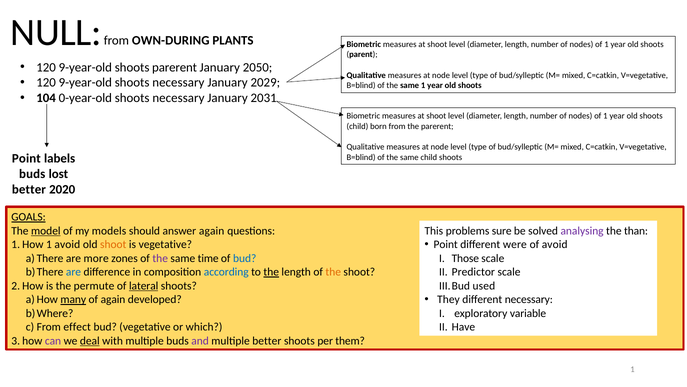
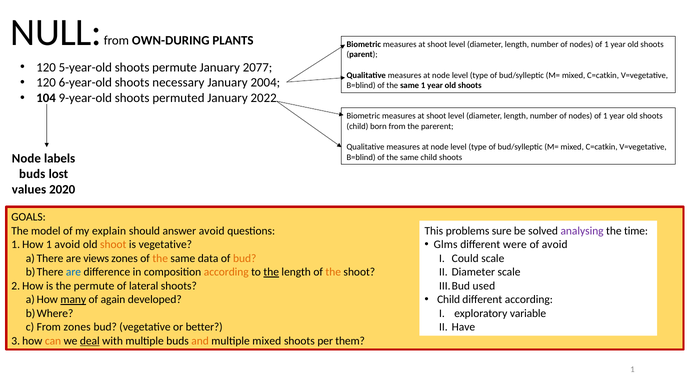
9-year-old: 9-year-old -> 5-year-old (85, 67)
shoots parerent: parerent -> permute (175, 67)
2050: 2050 -> 2077 (258, 67)
9-year-old: 9-year-old -> 6-year-old (85, 83)
2029: 2029 -> 2004 (265, 83)
0-year-old: 0-year-old -> 9-year-old (85, 98)
necessary: necessary -> permuted (178, 98)
2031: 2031 -> 2022 (264, 98)
Point: Point -> Node (26, 158)
better: better -> values (29, 189)
GOALS underline: present -> none (29, 217)
model underline: present -> none (46, 230)
models: models -> explain (109, 230)
answer again: again -> avoid (212, 230)
than: than -> time (636, 231)
Point: Point -> Glms (446, 244)
more: more -> views (96, 258)
the colour: purple -> orange (160, 258)
time: time -> data (208, 258)
bud colour: blue -> orange (245, 258)
Those: Those -> Could (465, 258)
according colour: blue -> orange (226, 272)
Predictor: Predictor -> Diameter (473, 272)
lateral underline: present -> none (144, 285)
They: They -> Child (449, 299)
different necessary: necessary -> according (529, 299)
effect: effect -> zones (77, 327)
which: which -> better (204, 327)
can colour: purple -> orange (53, 340)
and colour: purple -> orange (200, 340)
multiple better: better -> mixed (267, 340)
